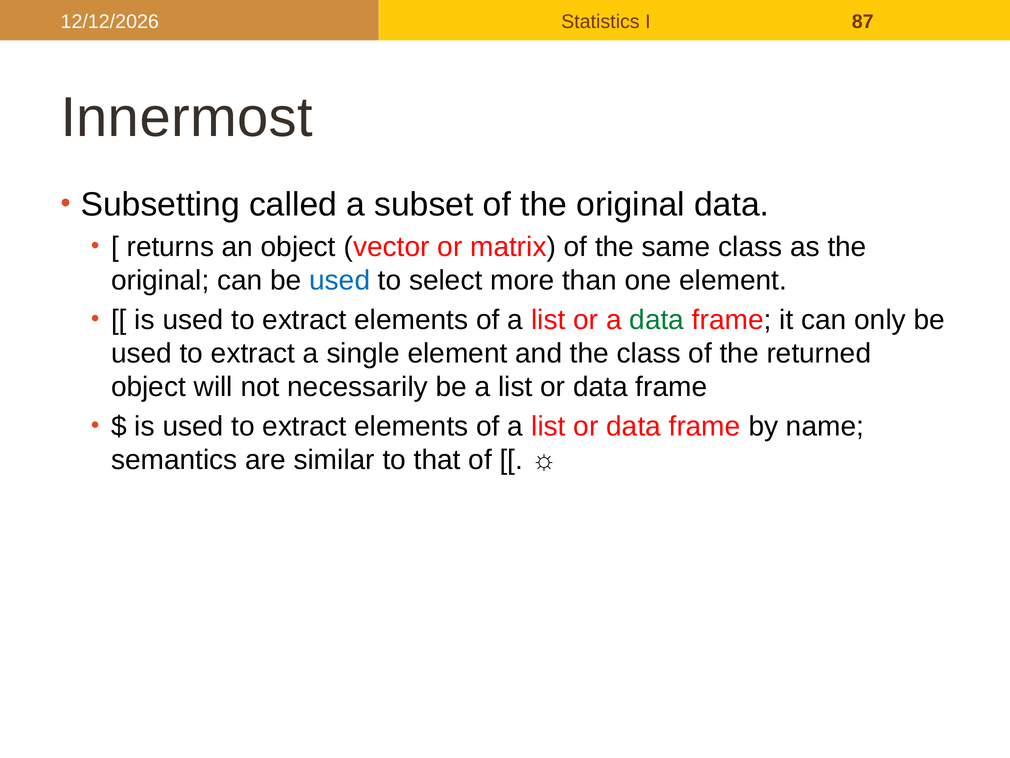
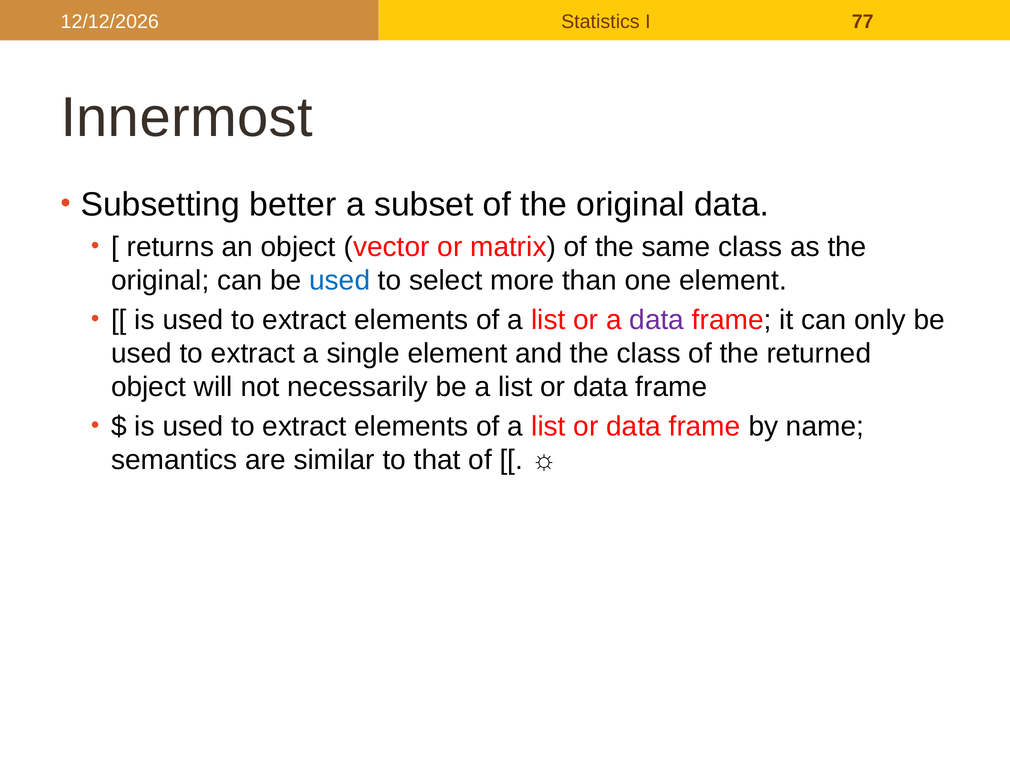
87: 87 -> 77 (863, 22)
called: called -> better (293, 204)
data colour: green -> purple (657, 320)
